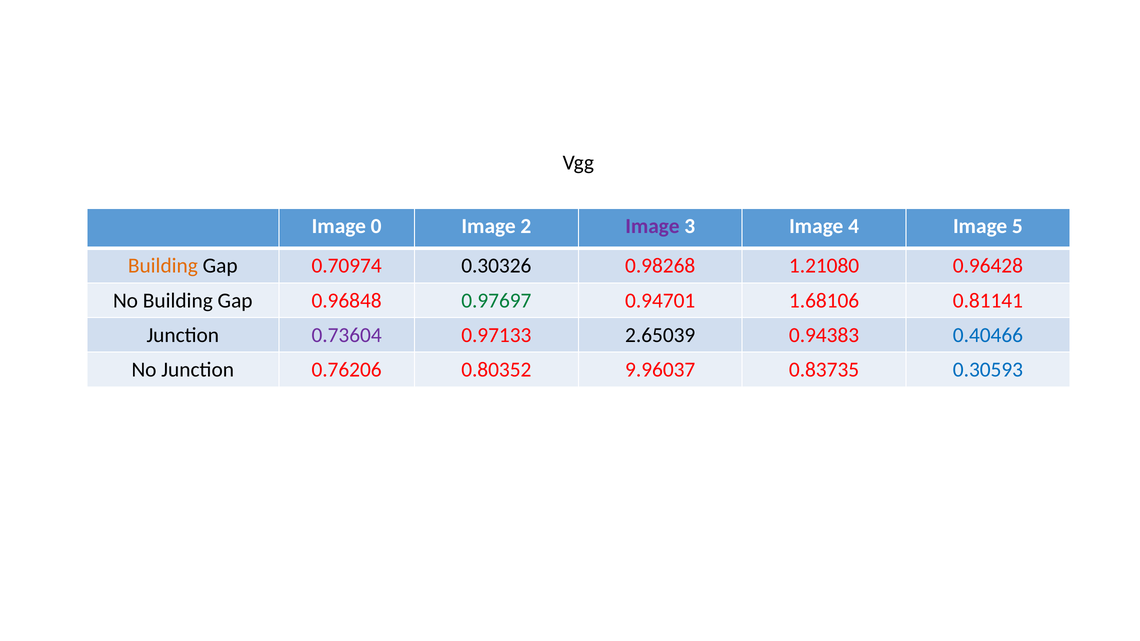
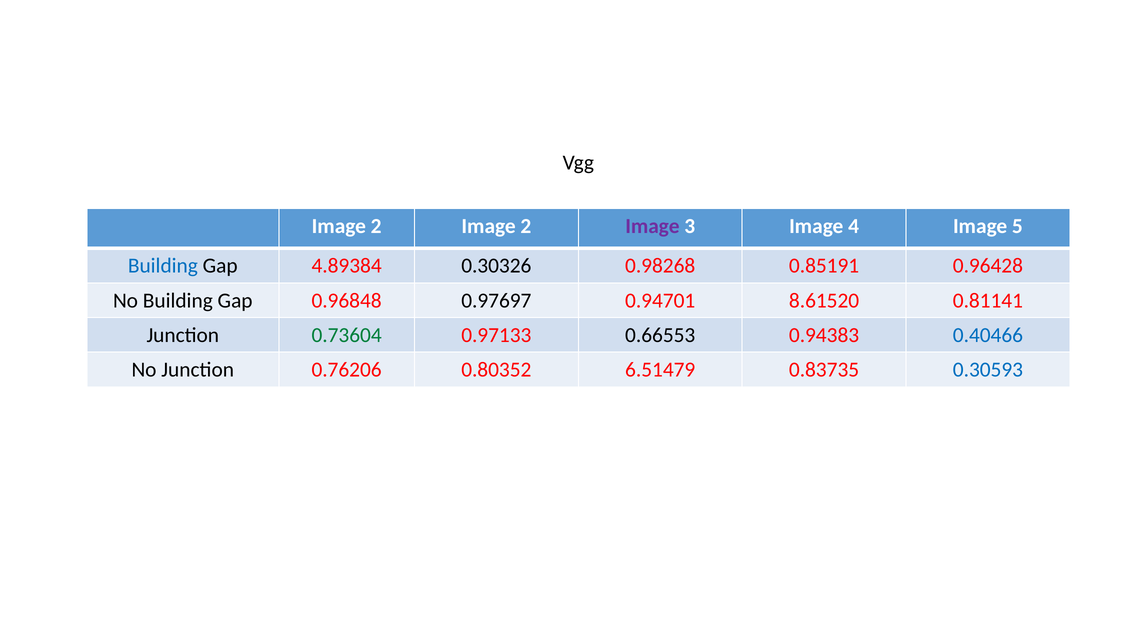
0: 0 -> 2 (376, 226)
Building colour: orange -> blue (163, 266)
0.70974: 0.70974 -> 4.89384 (347, 266)
1.21080: 1.21080 -> 0.85191 (824, 266)
0.97697 colour: green -> black (496, 301)
1.68106: 1.68106 -> 8.61520 (824, 301)
0.73604 colour: purple -> green (347, 335)
2.65039: 2.65039 -> 0.66553 (660, 335)
9.96037: 9.96037 -> 6.51479 (660, 370)
